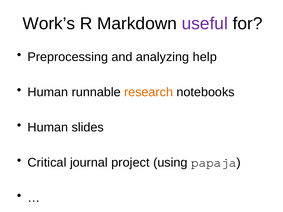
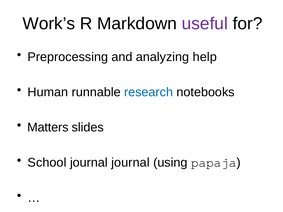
research colour: orange -> blue (149, 92)
Human: Human -> Matters (48, 127)
Critical: Critical -> School (47, 163)
journal project: project -> journal (130, 163)
